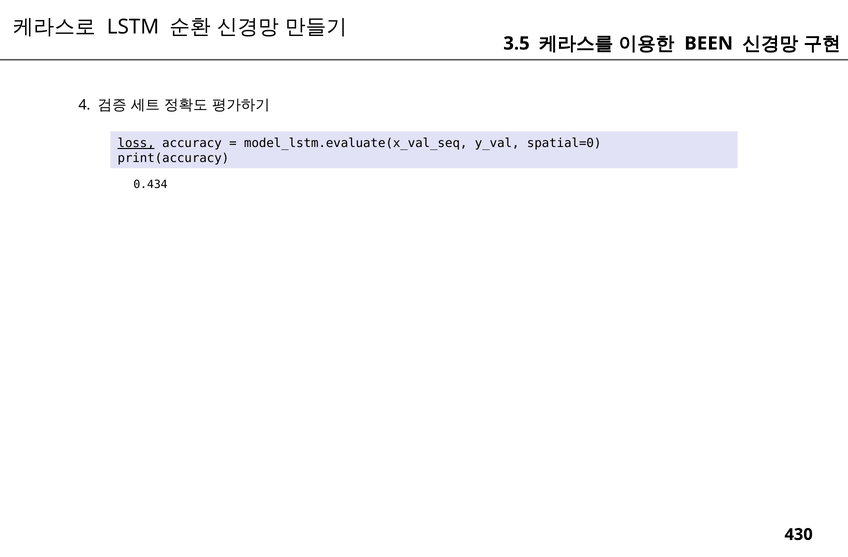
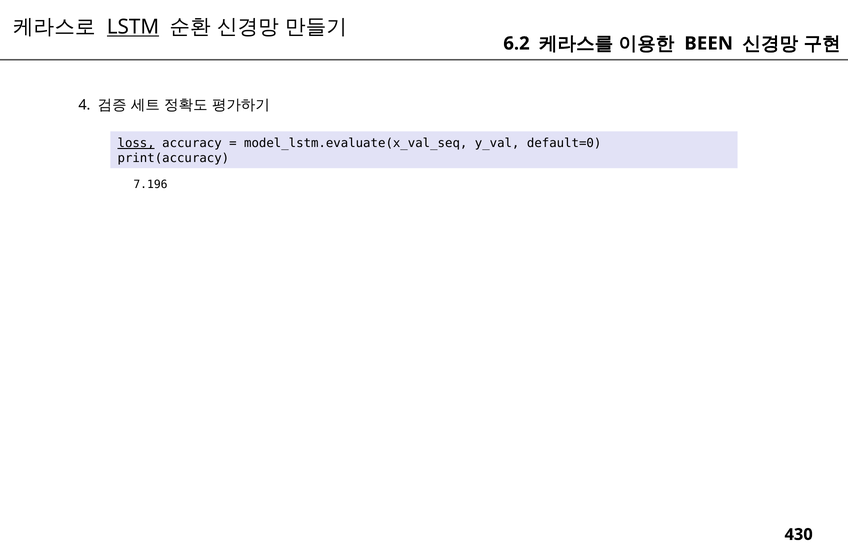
LSTM underline: none -> present (133, 27)
3.5: 3.5 -> 6.2 (517, 43)
spatial=0: spatial=0 -> default=0 (564, 143)
0.434: 0.434 -> 7.196 (150, 184)
